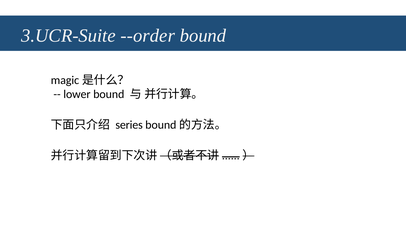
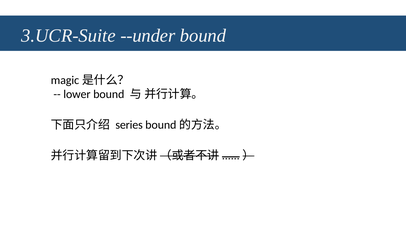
--order: --order -> --under (148, 35)
